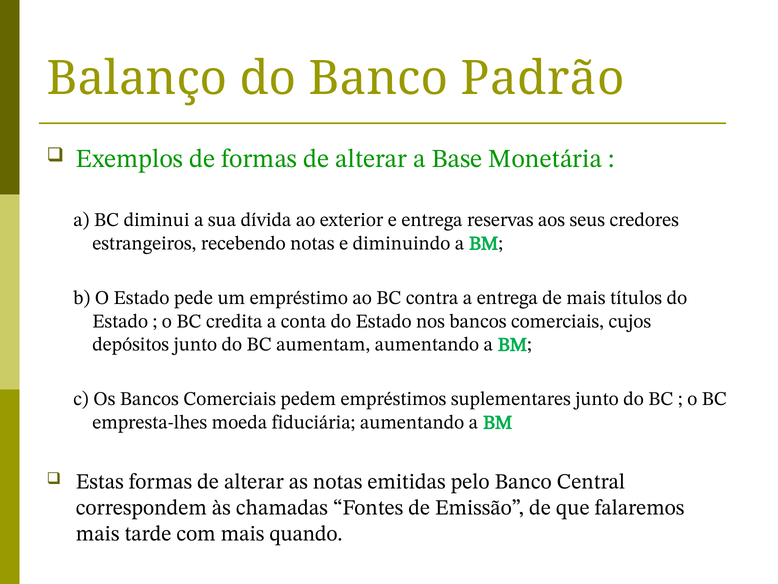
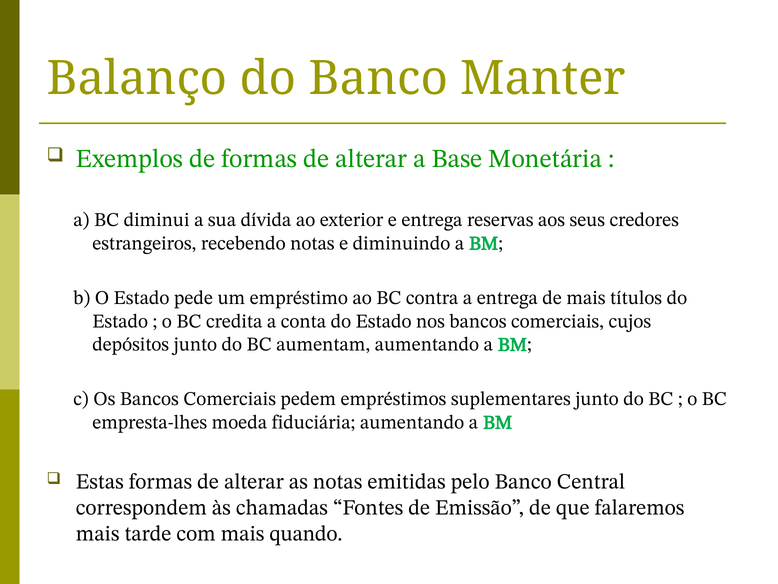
Padrão: Padrão -> Manter (543, 78)
